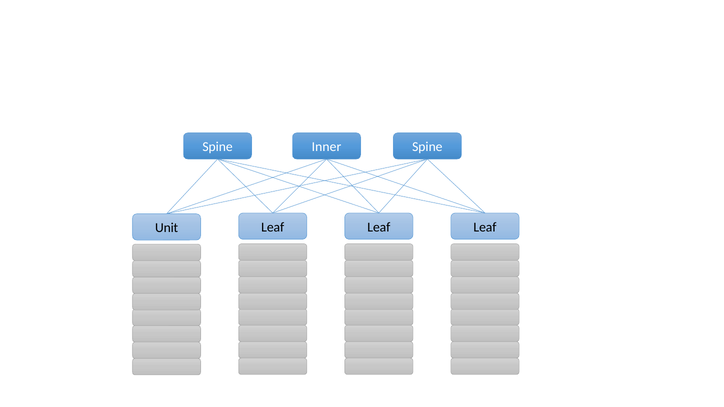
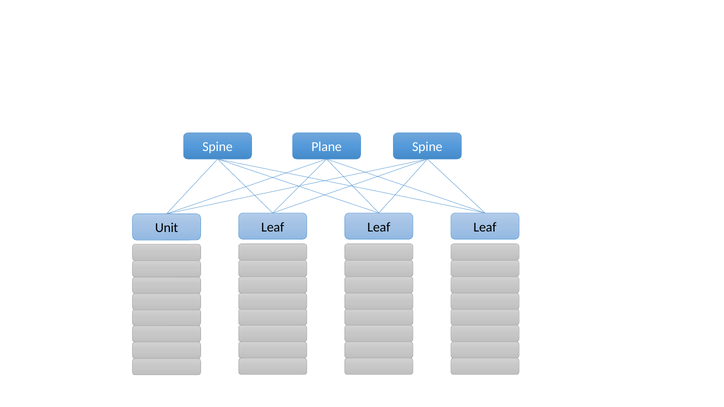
Inner: Inner -> Plane (327, 147)
